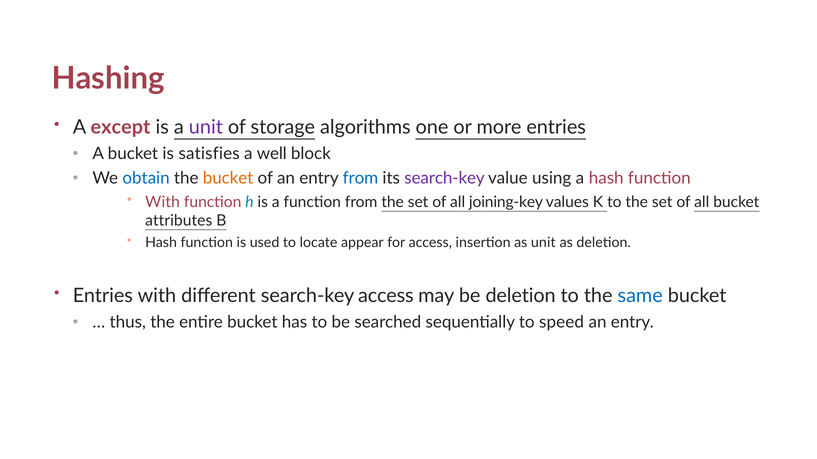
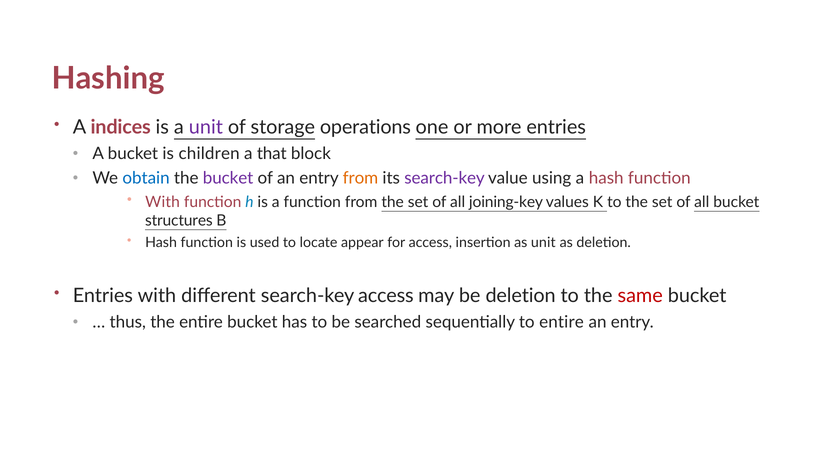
except: except -> indices (121, 128)
algorithms: algorithms -> operations (365, 128)
satisfies: satisfies -> children (209, 154)
well: well -> that (272, 154)
bucket colour: orange -> purple (228, 178)
from colour: blue -> orange (360, 178)
attributes: attributes -> structures (179, 221)
same colour: blue -> red (640, 296)
to speed: speed -> entire (562, 322)
